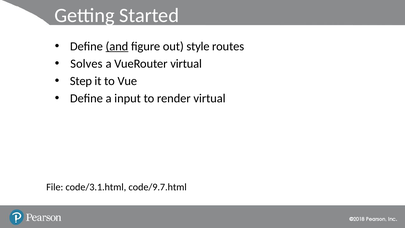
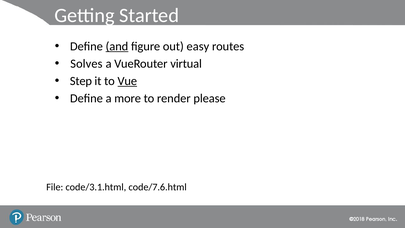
out style: style -> easy (198, 46)
Vue underline: none -> present (127, 81)
input: input -> more (128, 98)
render virtual: virtual -> please (210, 98)
code/9.7.html: code/9.7.html -> code/7.6.html (158, 187)
